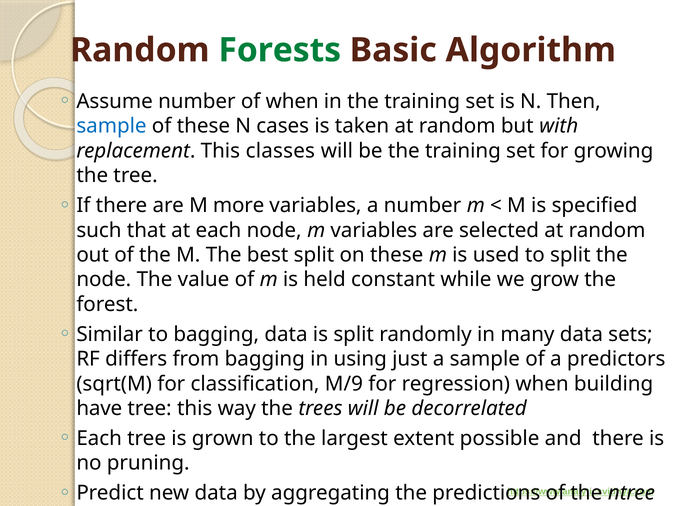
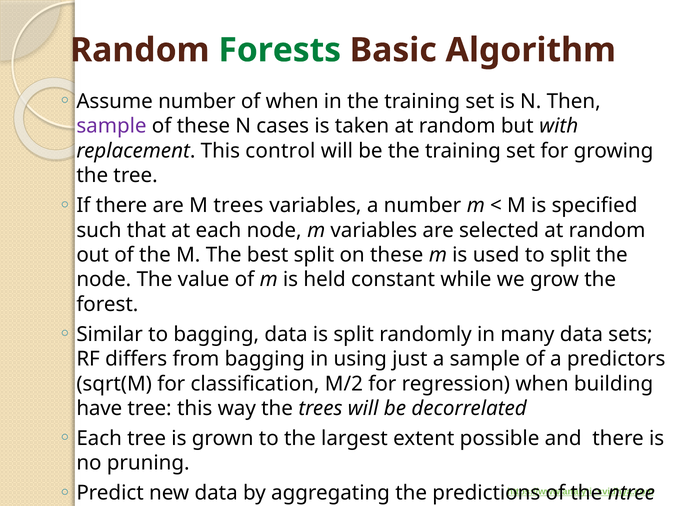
sample colour: blue -> purple (111, 126)
classes: classes -> control (280, 151)
M more: more -> trees (238, 206)
M/9: M/9 -> M/2 (344, 384)
